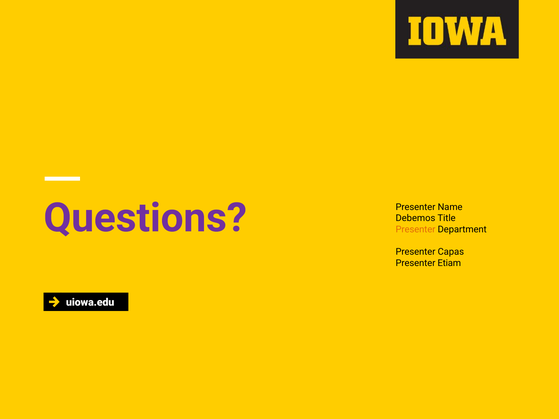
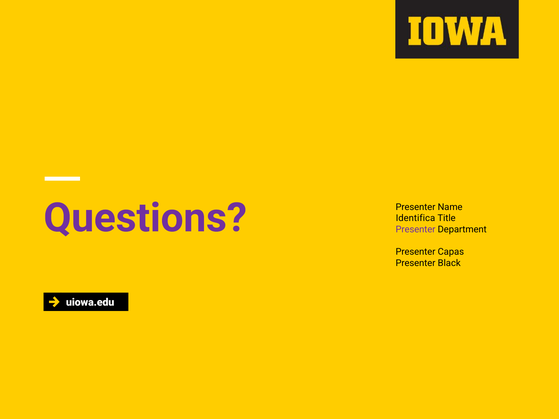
Debemos: Debemos -> Identifica (415, 218)
Presenter colour: orange -> purple (416, 230)
Etiam: Etiam -> Black (449, 263)
